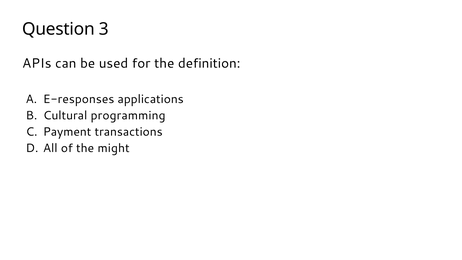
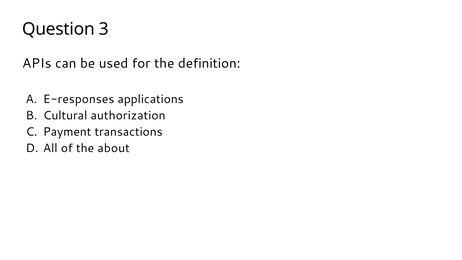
programming: programming -> authorization (128, 115)
might: might -> about (114, 148)
